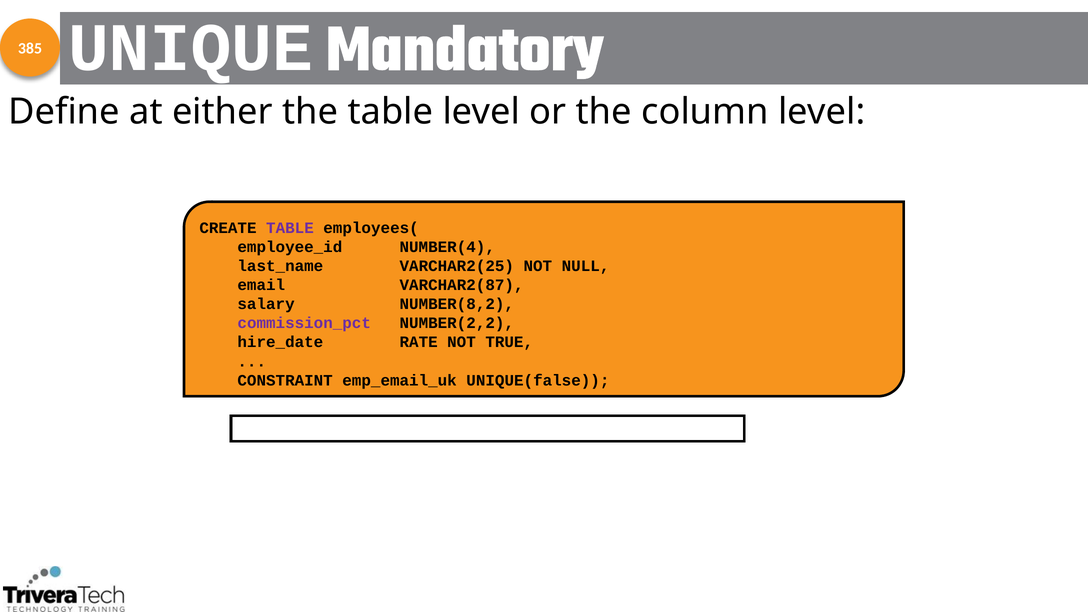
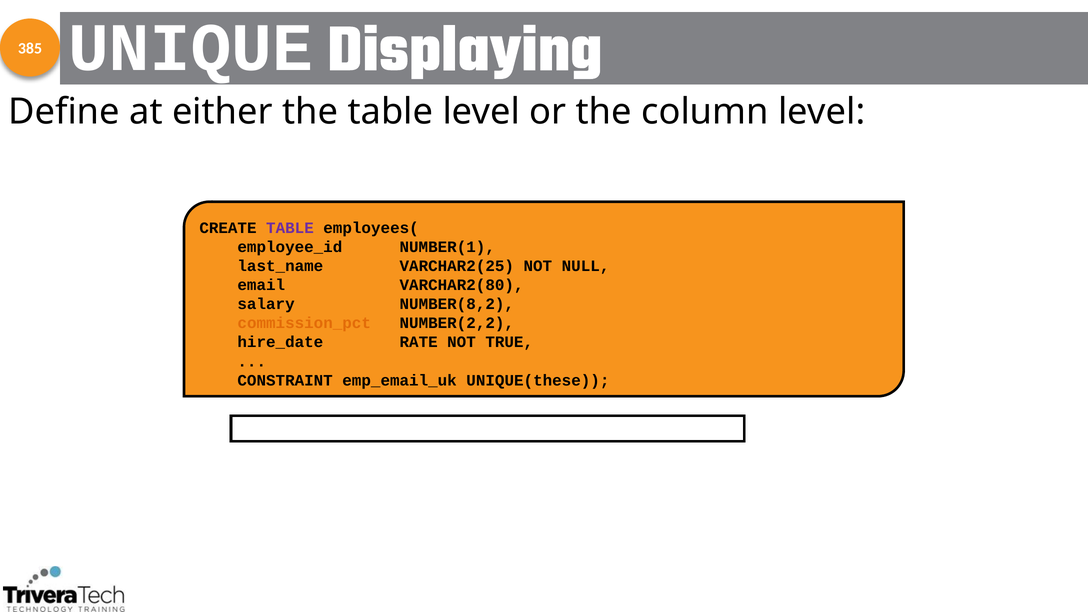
Mandatory: Mandatory -> Displaying (465, 48)
NUMBER(4: NUMBER(4 -> NUMBER(1 (447, 247)
VARCHAR2(87: VARCHAR2(87 -> VARCHAR2(80 (462, 285)
commission_pct colour: purple -> orange (304, 323)
UNIQUE(false: UNIQUE(false -> UNIQUE(these (538, 380)
